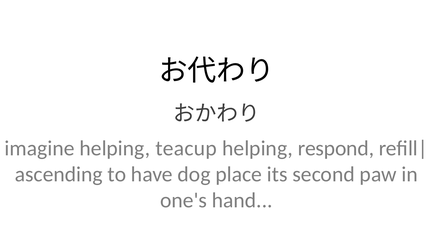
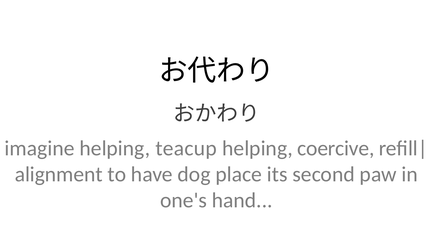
respond: respond -> coercive (336, 149)
ascending: ascending -> alignment (59, 175)
